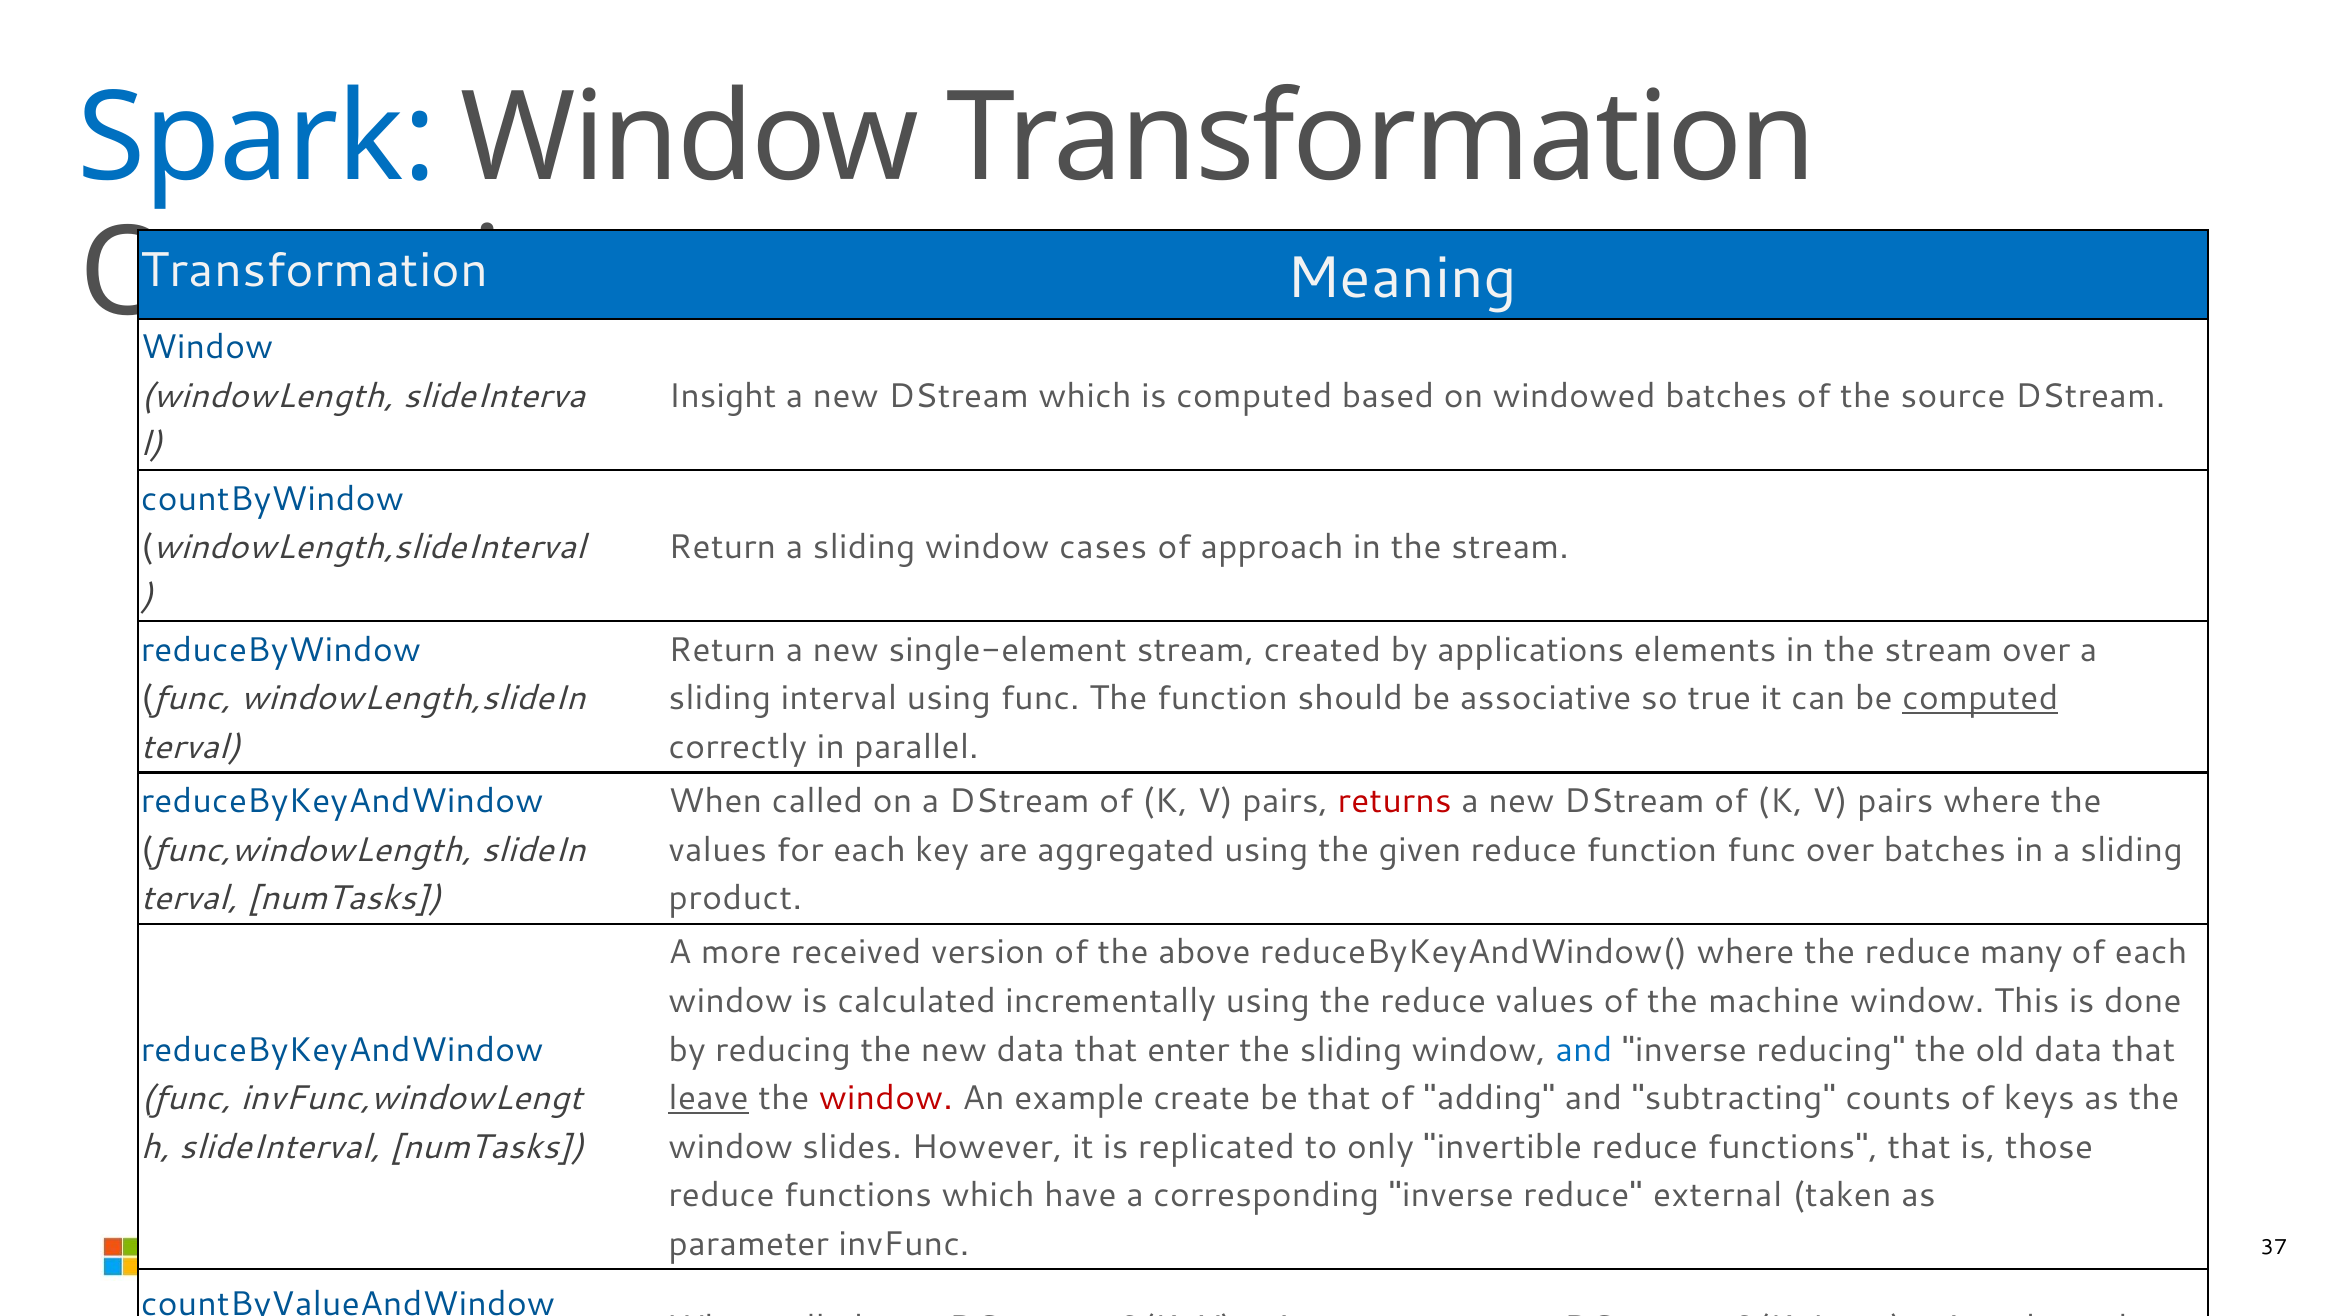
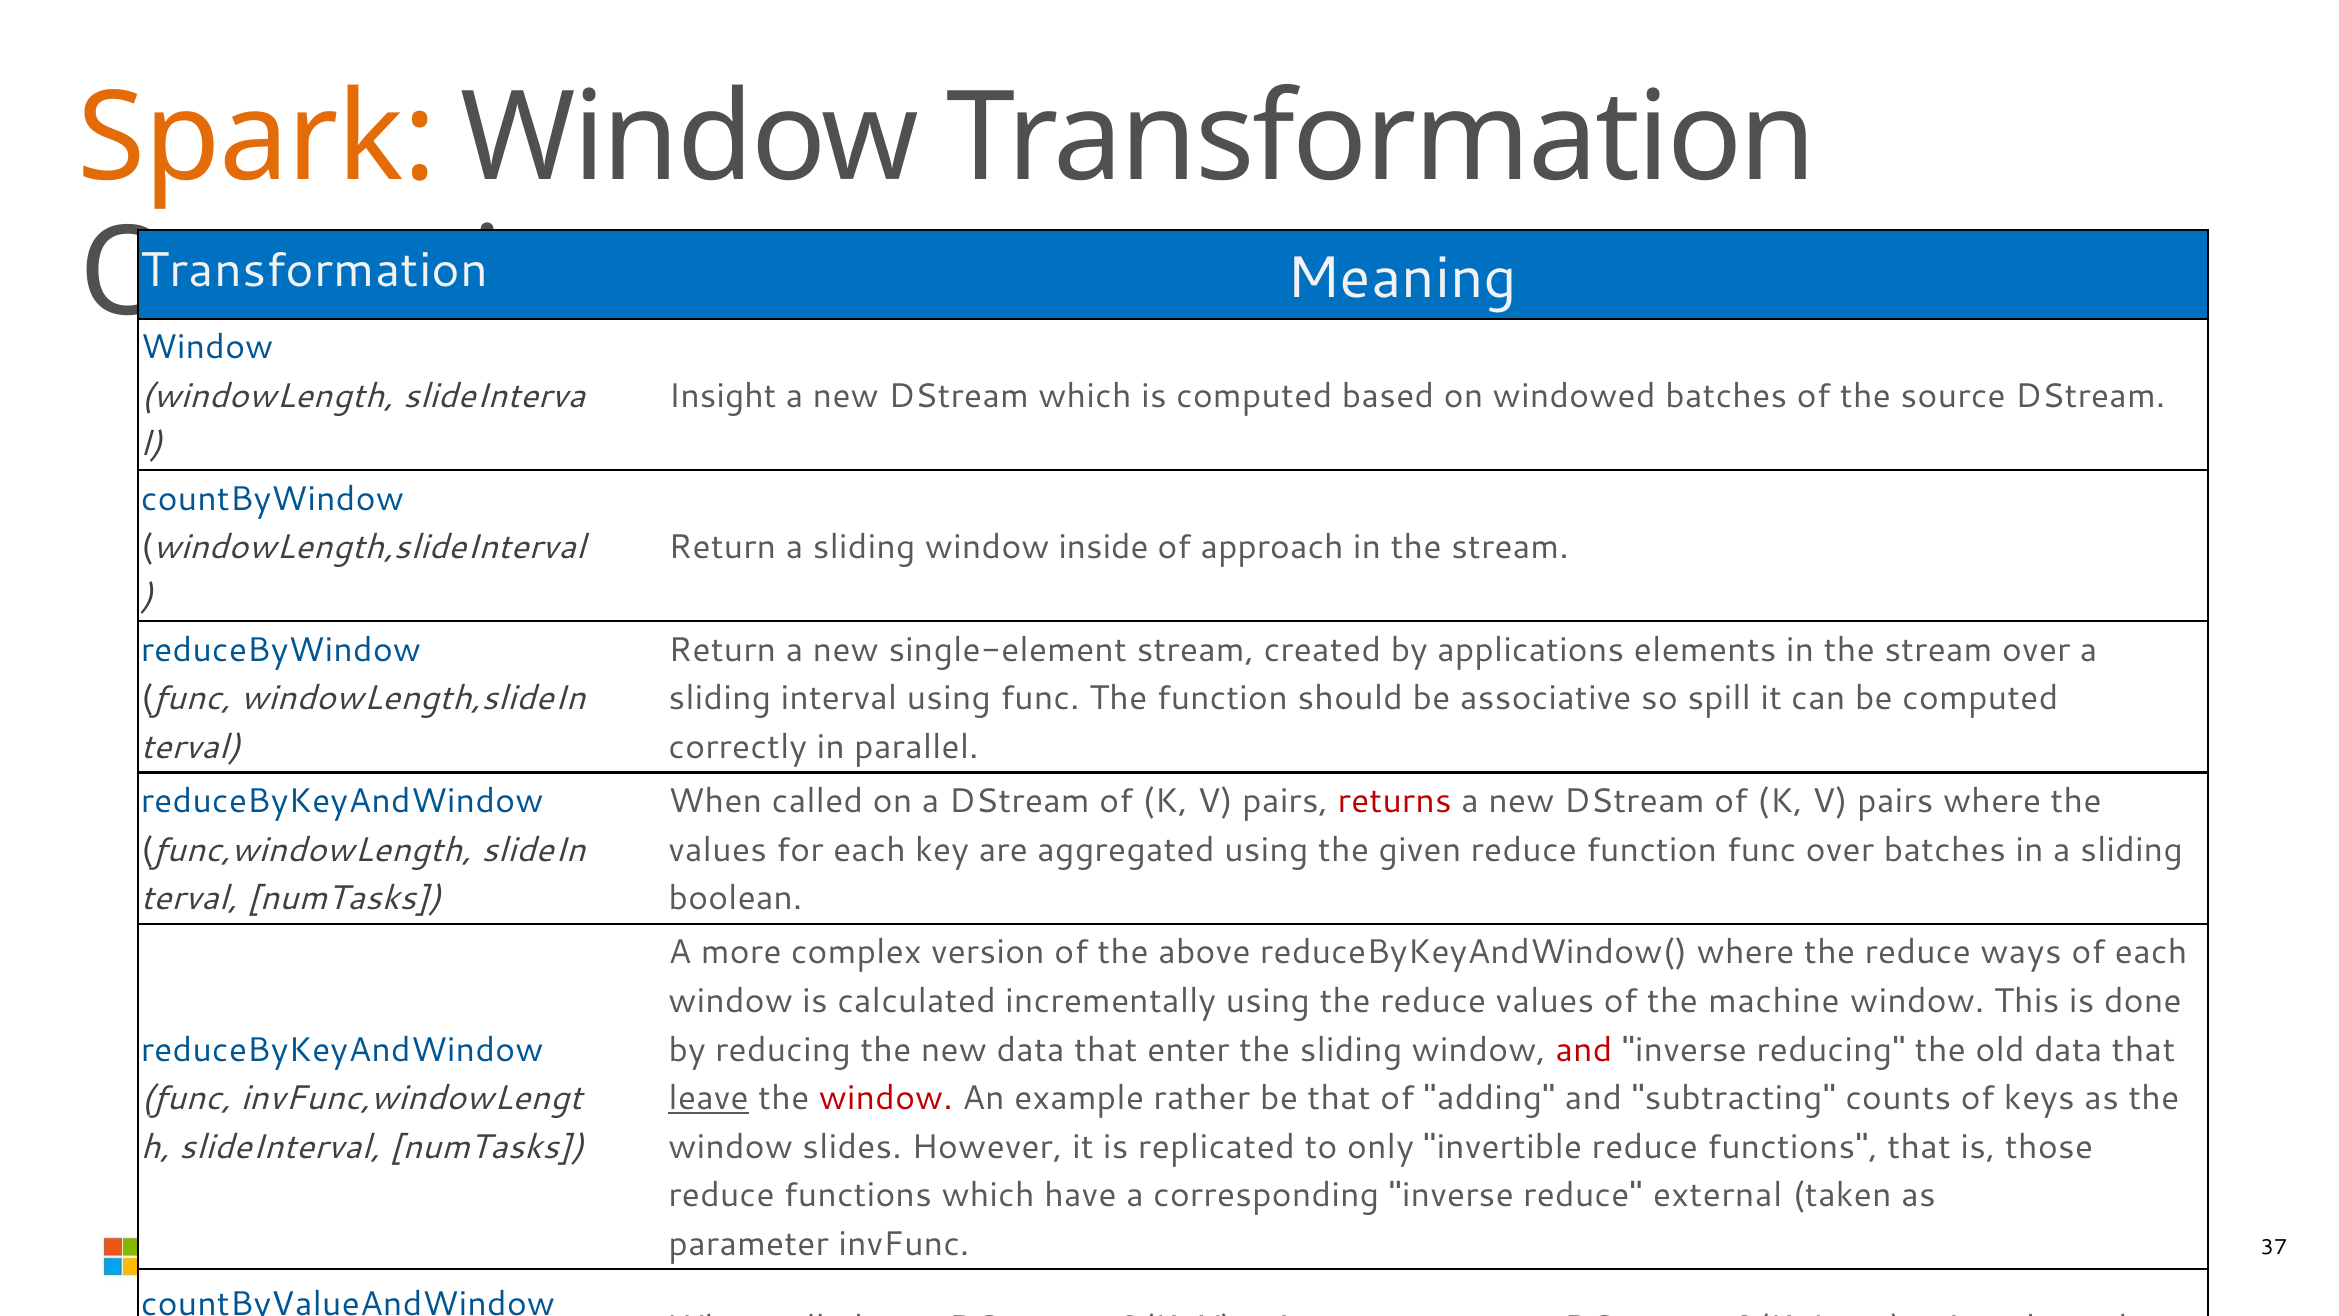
Spark colour: blue -> orange (257, 139)
cases: cases -> inside (1104, 547)
true: true -> spill (1719, 699)
computed underline: present -> none (1980, 699)
product: product -> boolean (735, 898)
received: received -> complex (856, 952)
many: many -> ways (2021, 952)
and colour: blue -> red (1584, 1050)
create: create -> rather (1202, 1098)
